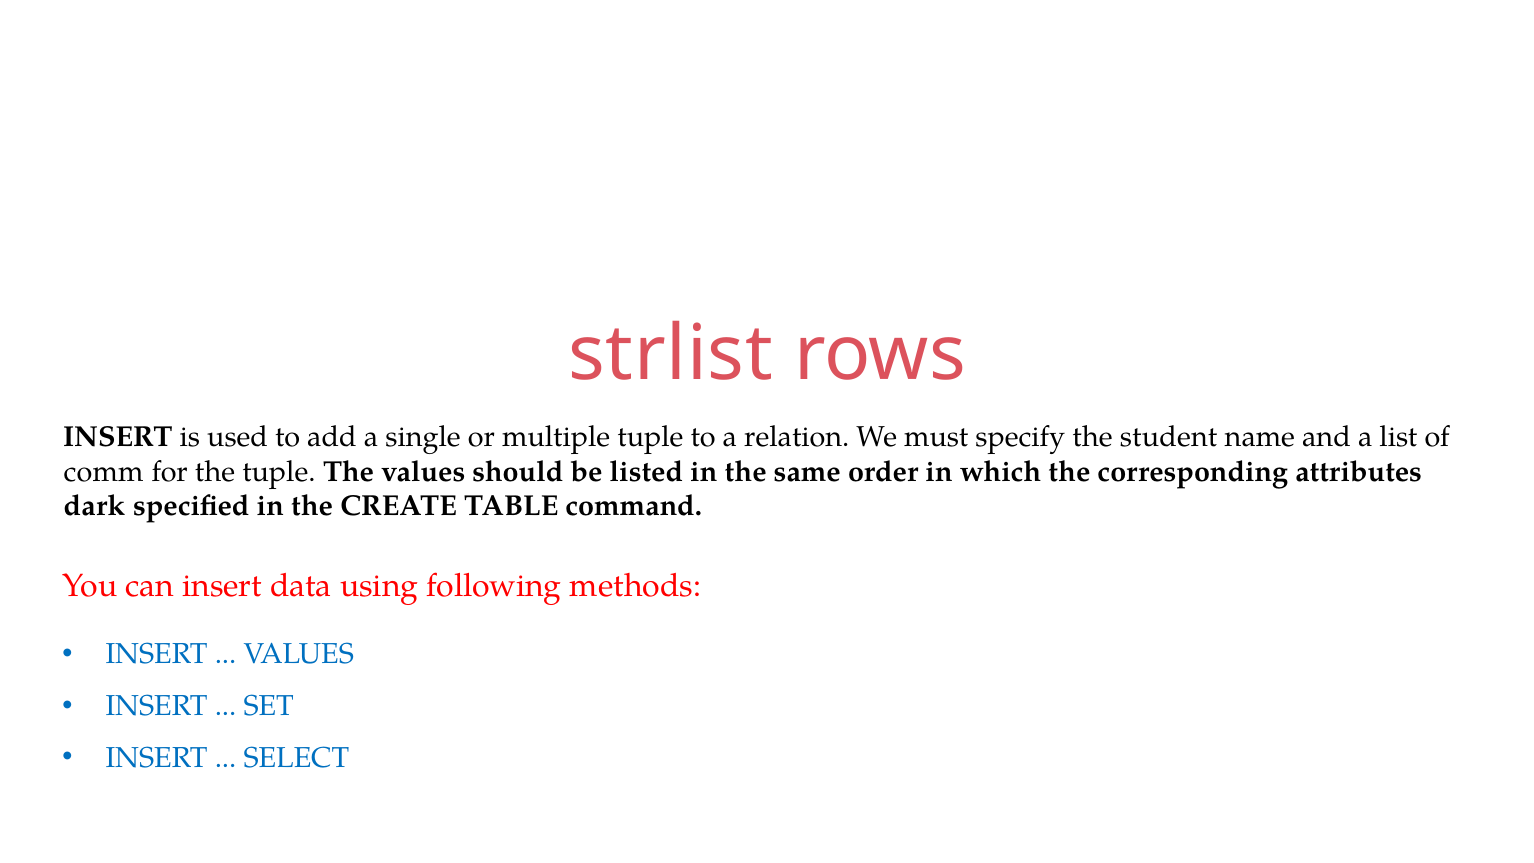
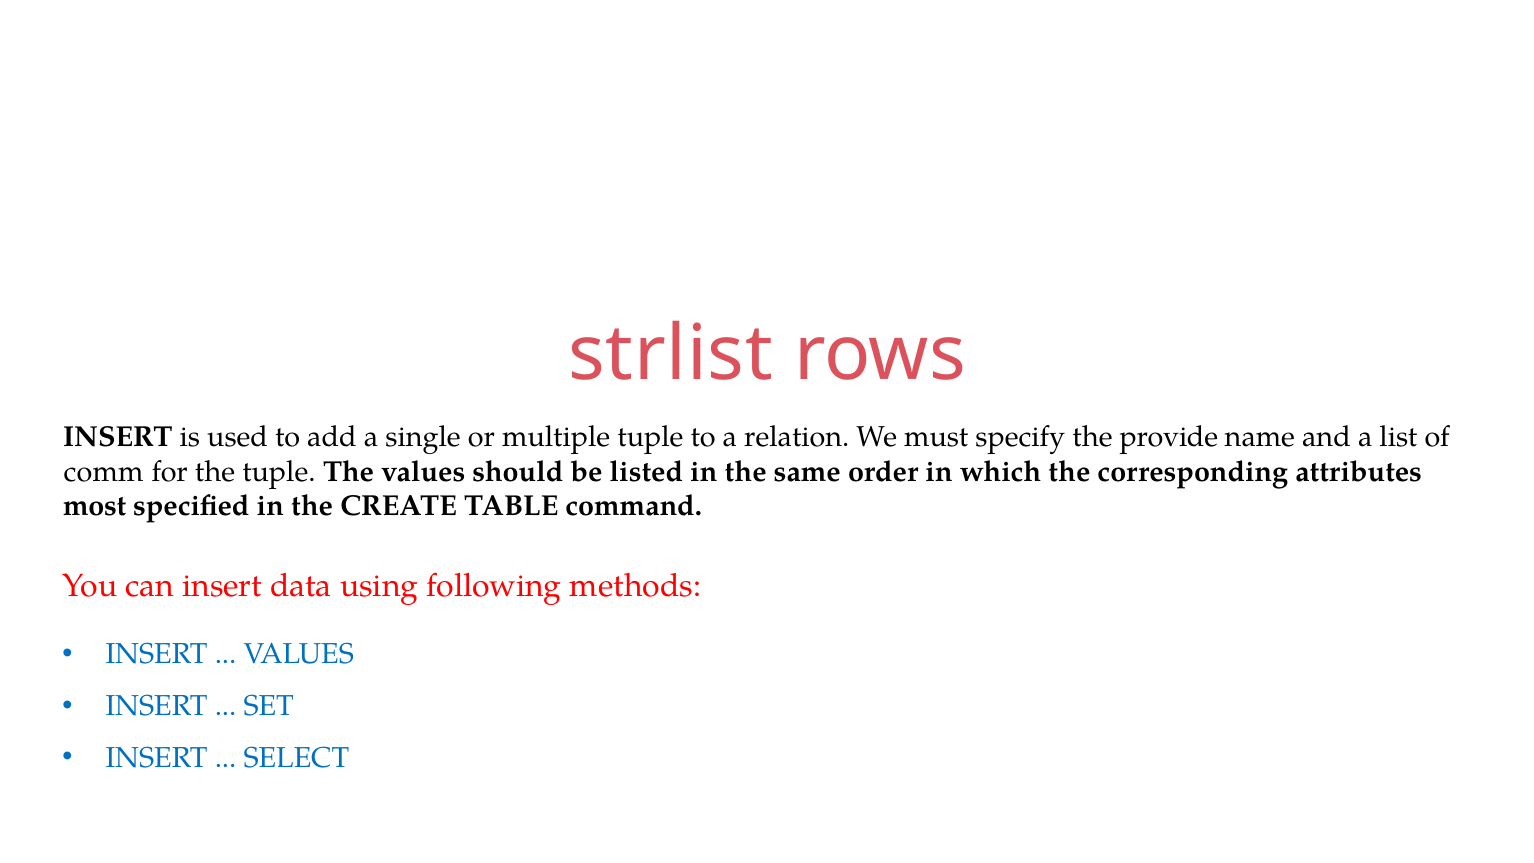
student: student -> provide (1169, 437)
dark: dark -> most (95, 506)
